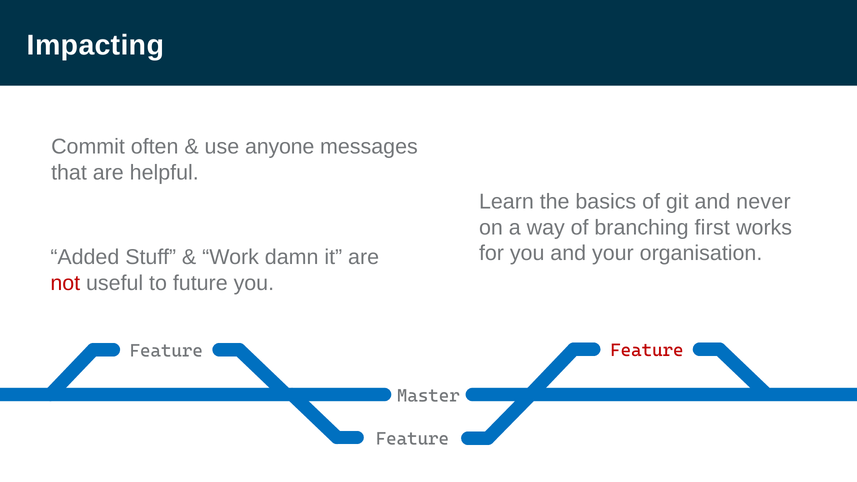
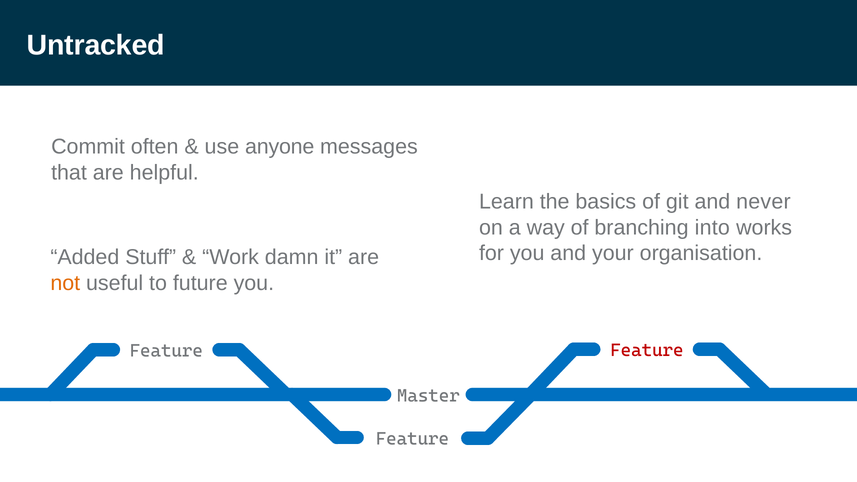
Impacting: Impacting -> Untracked (96, 45)
first: first -> into (712, 228)
not colour: red -> orange (65, 283)
